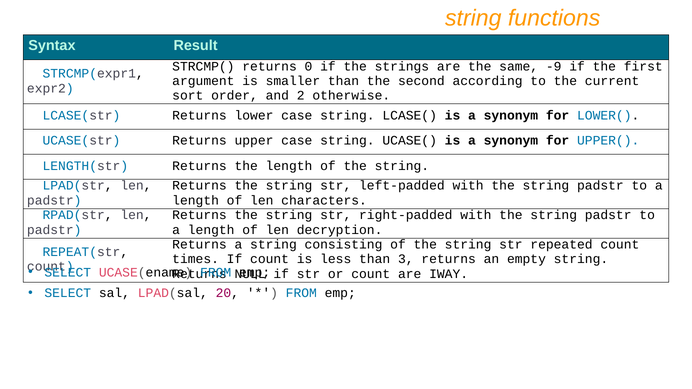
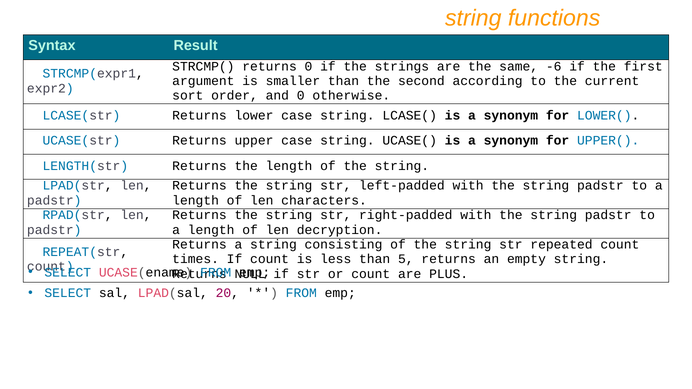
-9: -9 -> -6 (554, 66)
and 2: 2 -> 0 (301, 96)
3: 3 -> 5 (406, 259)
IWAY: IWAY -> PLUS (449, 274)
